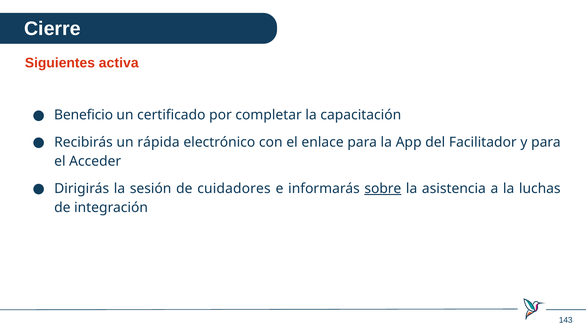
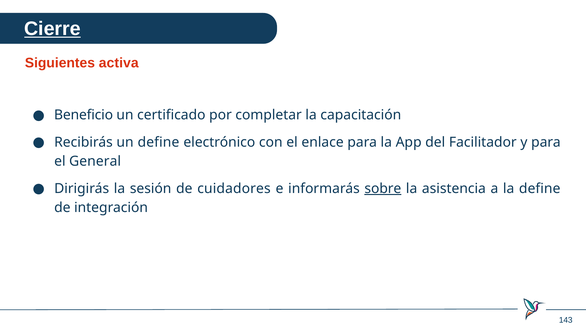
Cierre underline: none -> present (52, 29)
un rápida: rápida -> define (158, 142)
Acceder: Acceder -> General (95, 161)
la luchas: luchas -> define (540, 188)
